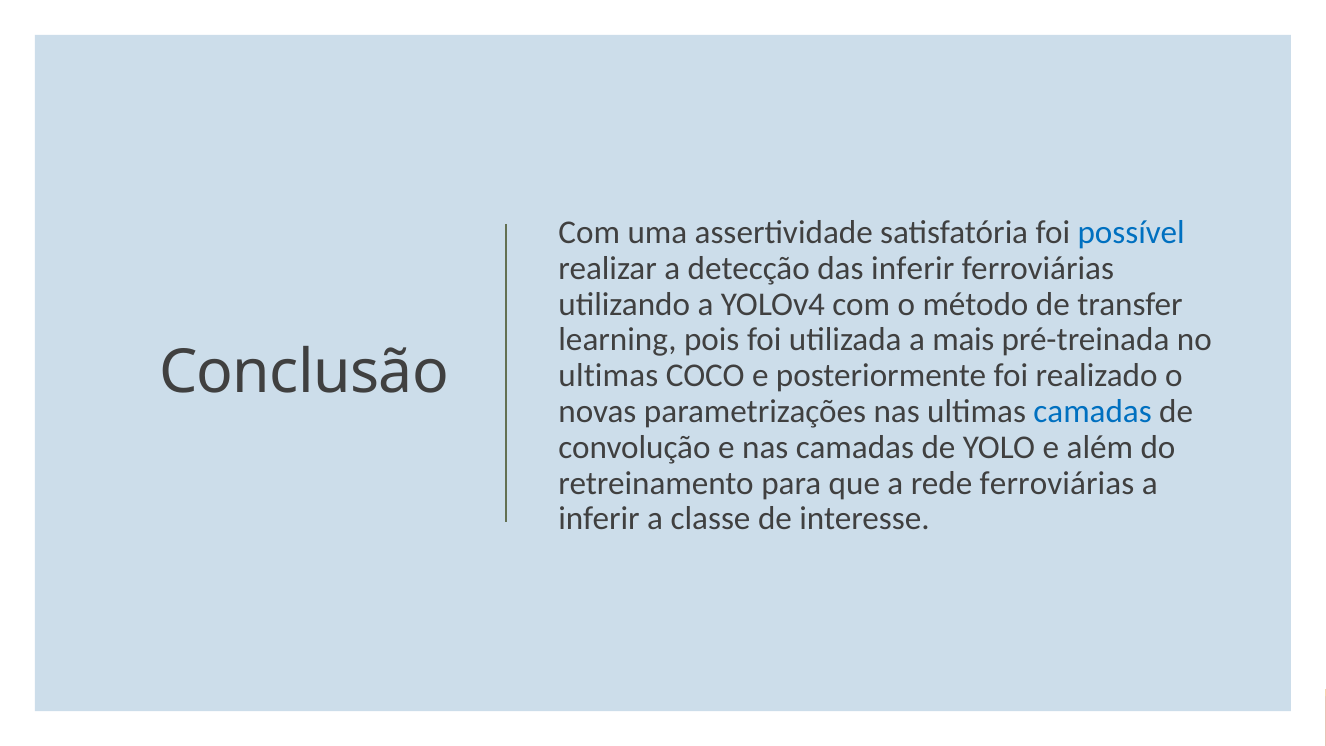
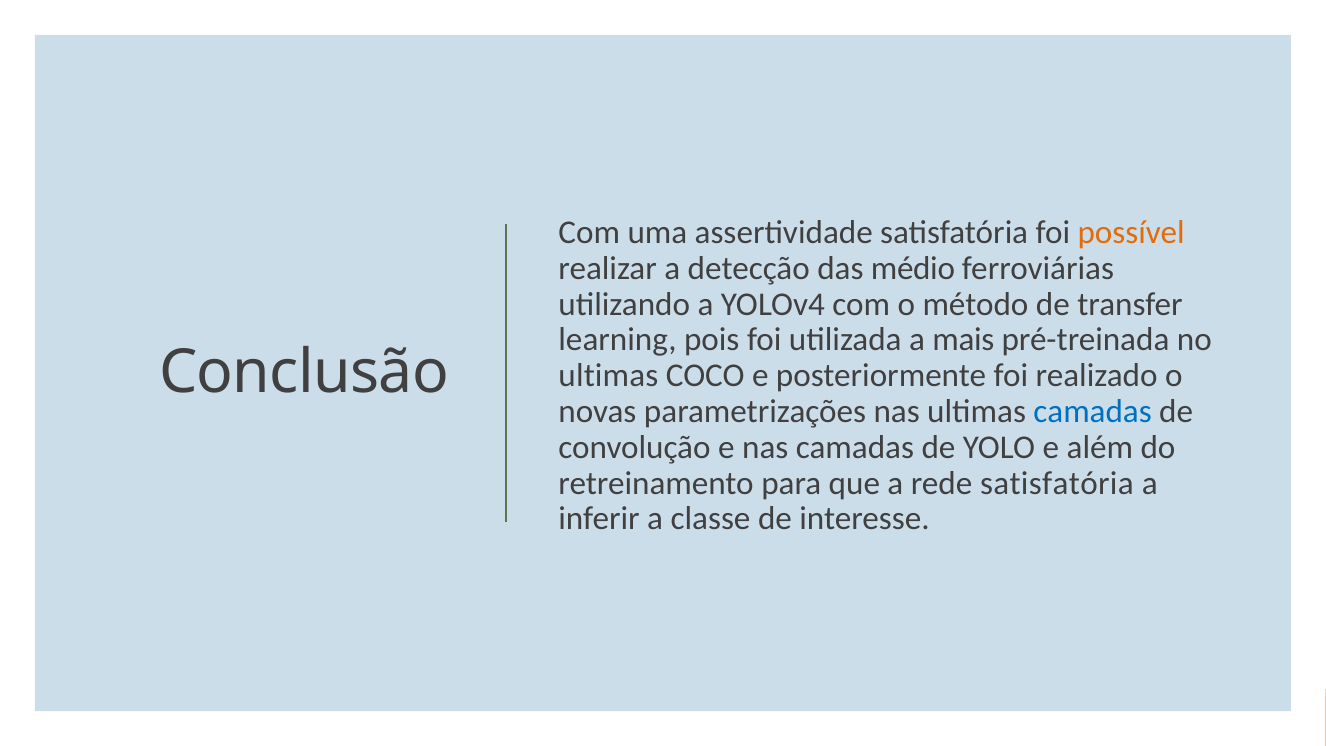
possível colour: blue -> orange (1131, 233)
das inferir: inferir -> médio (913, 268)
rede ferroviárias: ferroviárias -> satisfatória (1057, 483)
